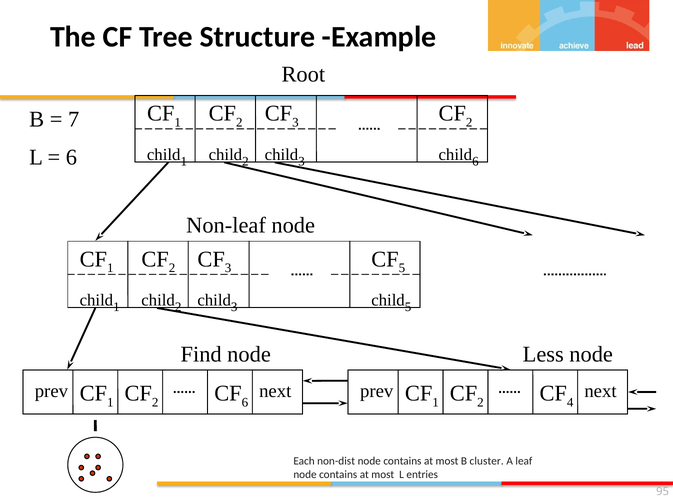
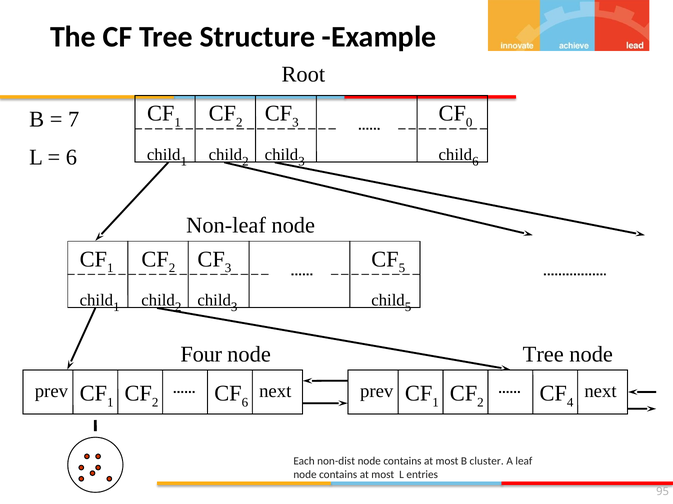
2: 2 -> 0 (469, 122)
Find: Find -> Four (201, 355)
node Less: Less -> Tree (543, 355)
